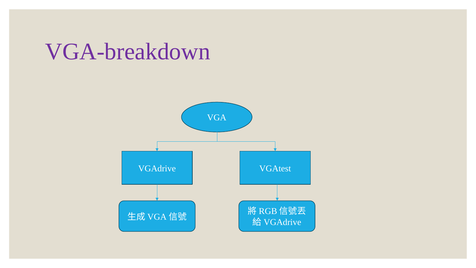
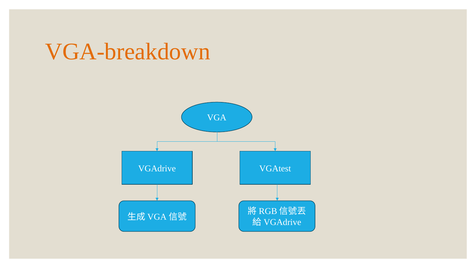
VGA-breakdown colour: purple -> orange (128, 52)
